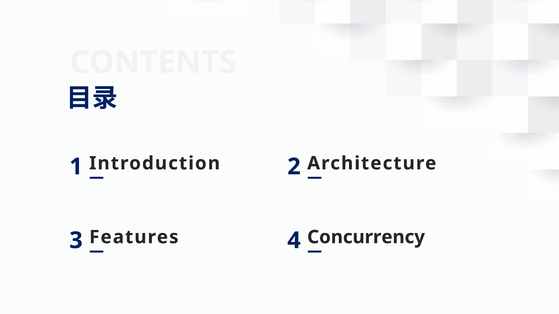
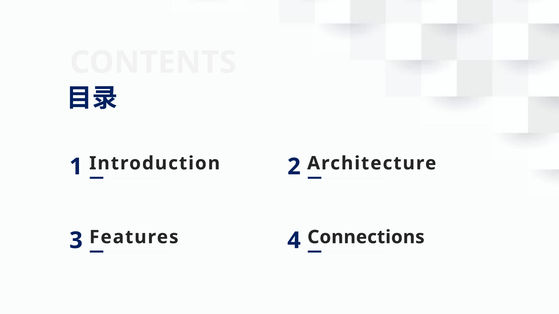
Concurrency: Concurrency -> Connections (366, 237)
